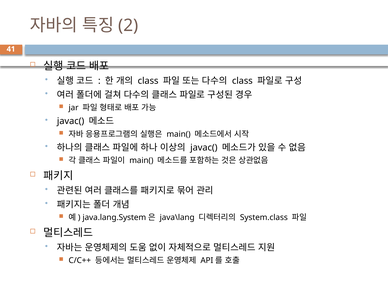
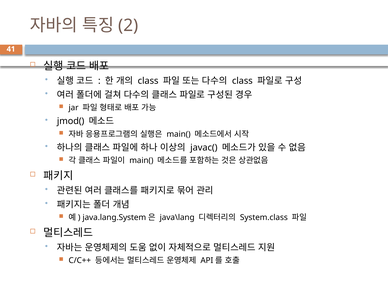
javac(: javac( -> jmod( (71, 121)
